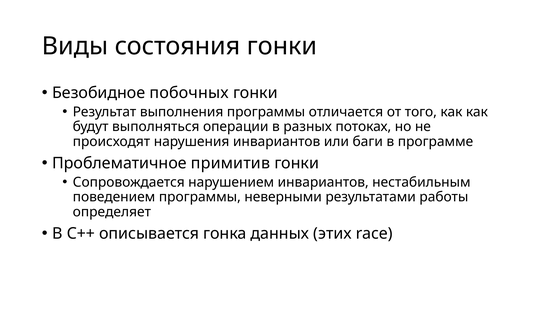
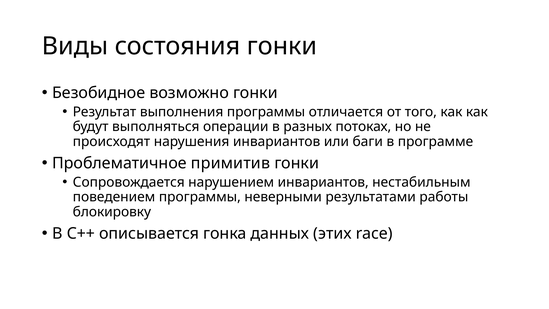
побочных: побочных -> возможно (189, 93)
определяет: определяет -> блокировку (112, 212)
